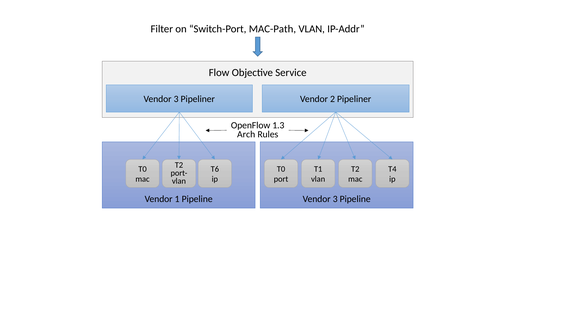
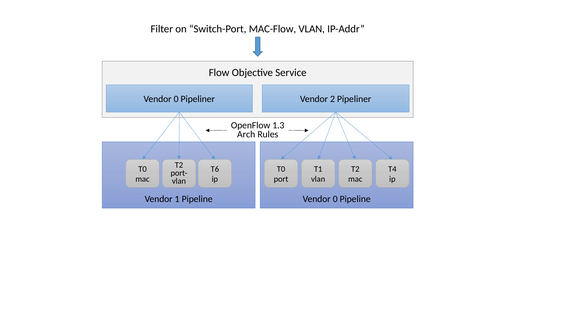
MAC-Path: MAC-Path -> MAC-Flow (272, 29)
3: 3 -> 0 (176, 99)
3: 3 -> 0 (335, 199)
